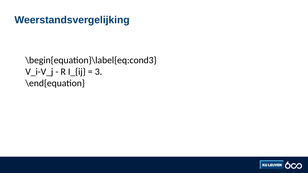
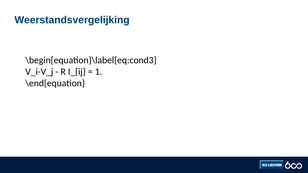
3: 3 -> 1 (98, 72)
